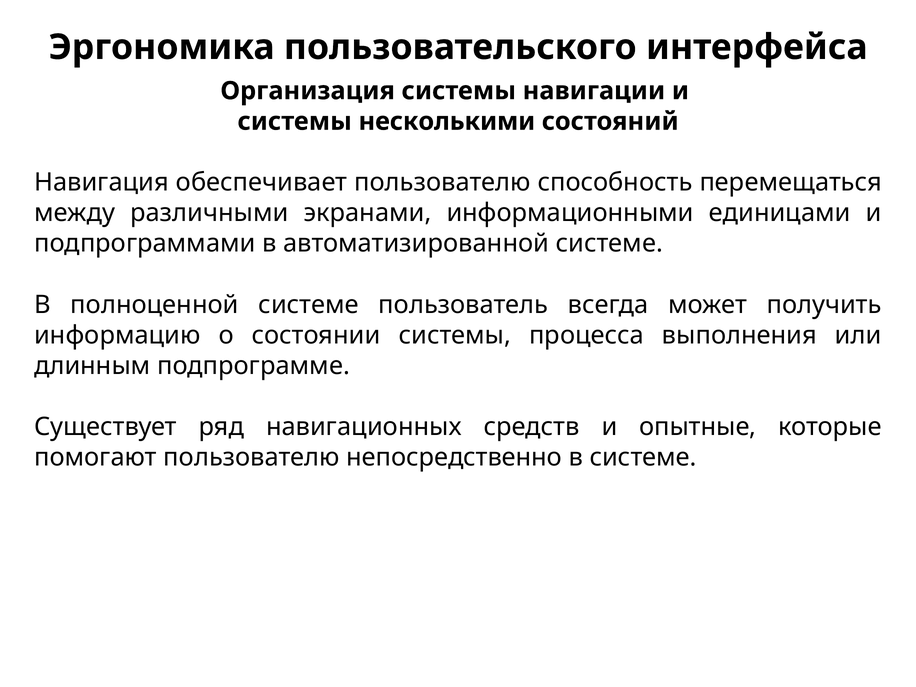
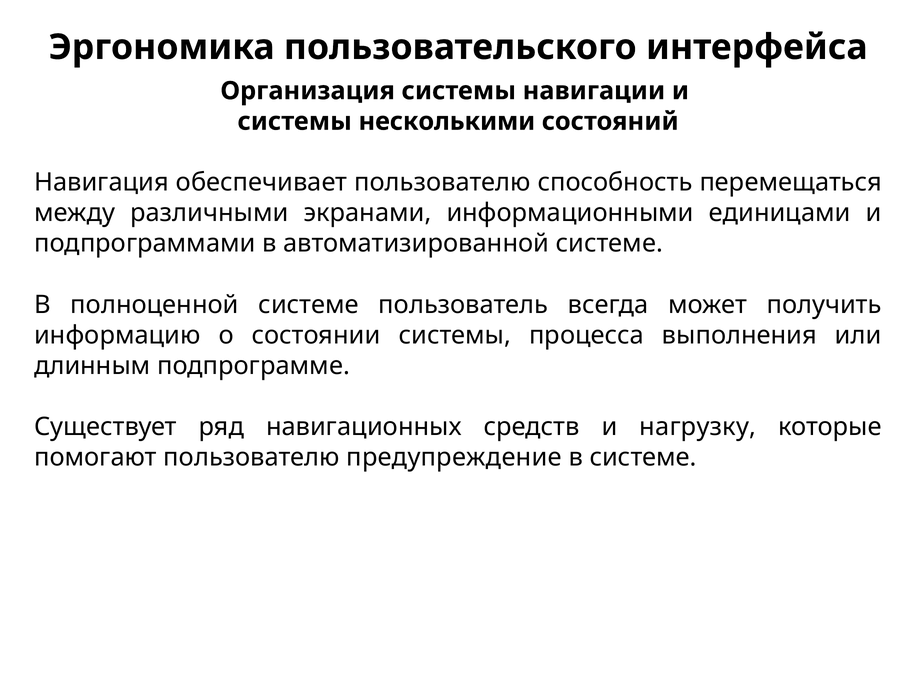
опытные: опытные -> нагрузку (698, 427)
непосредственно: непосредственно -> предупреждение (454, 457)
